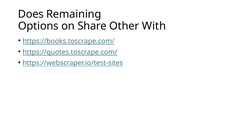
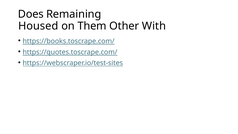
Options: Options -> Housed (38, 26)
Share: Share -> Them (92, 26)
